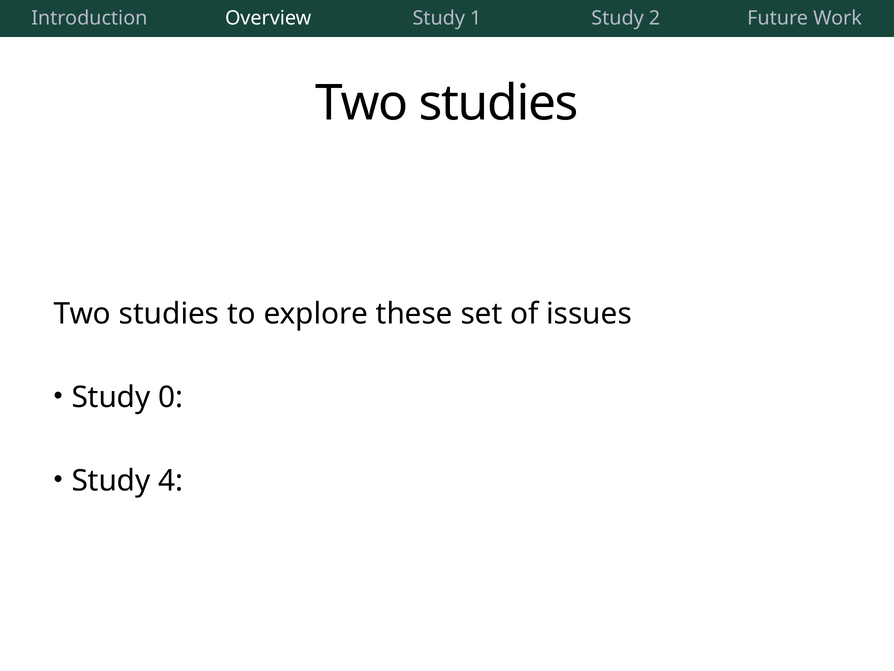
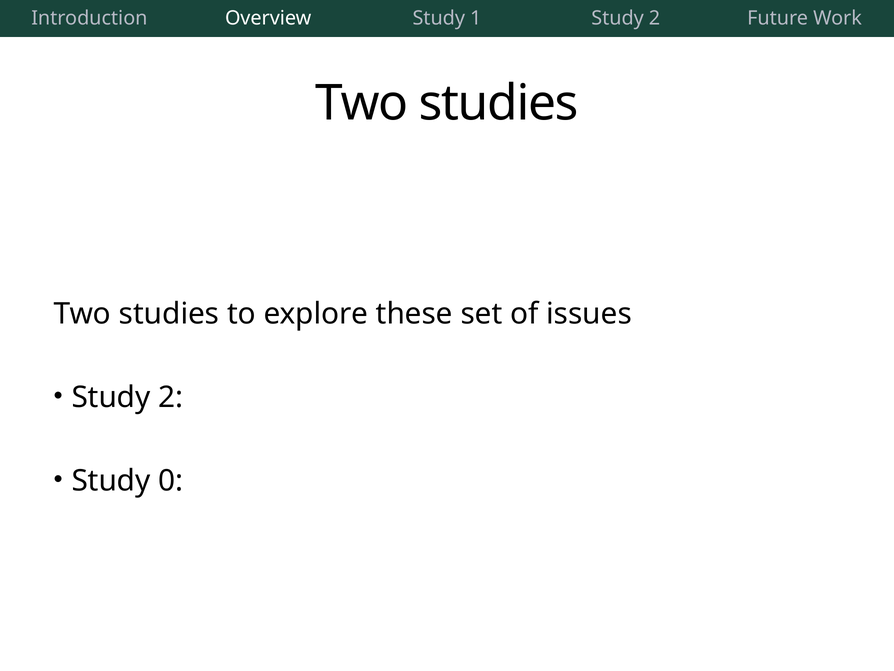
0: 0 -> 2 (171, 397)
4: 4 -> 0 (171, 480)
